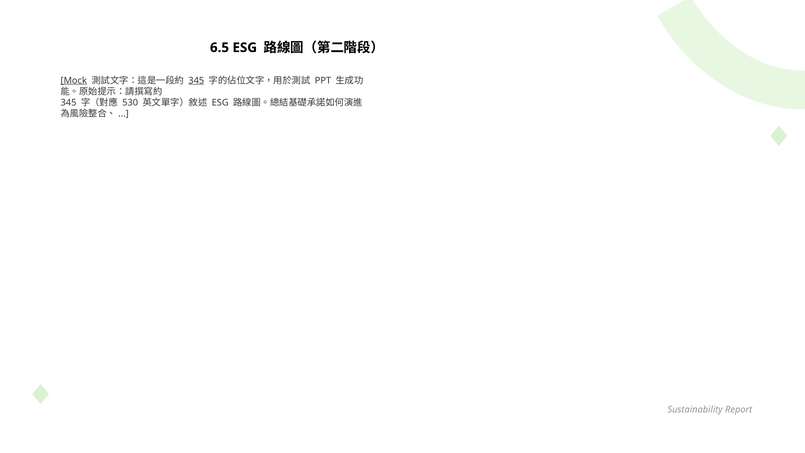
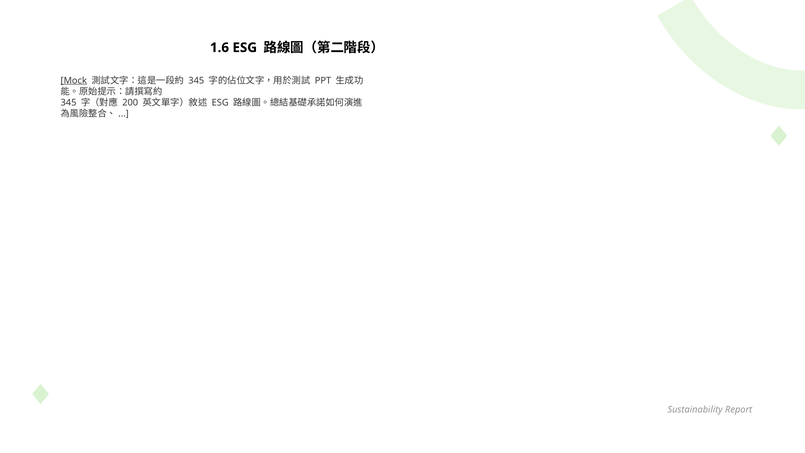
6.5: 6.5 -> 1.6 (219, 48)
345 underline: present -> none (196, 80)
530: 530 -> 200 (130, 103)
